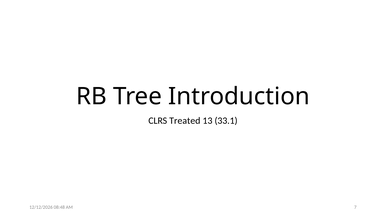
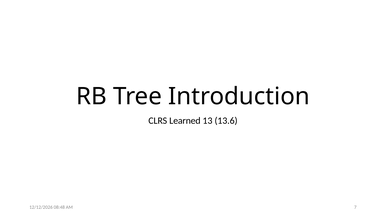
Treated: Treated -> Learned (185, 121)
33.1: 33.1 -> 13.6 (226, 121)
